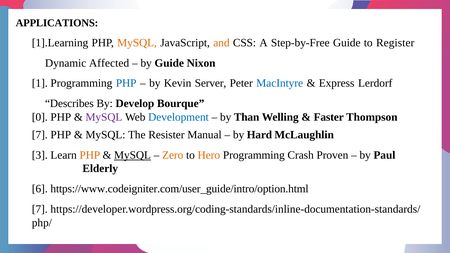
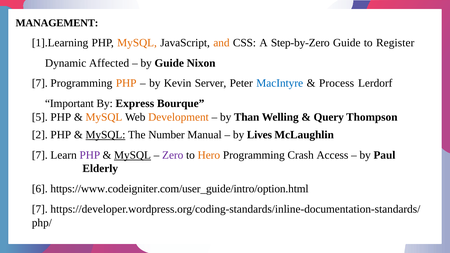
APPLICATIONS: APPLICATIONS -> MANAGEMENT (57, 23)
Step-by-Free: Step-by-Free -> Step-by-Zero (300, 43)
1: 1 -> 7 (40, 83)
PHP colour: blue -> orange (126, 83)
Express: Express -> Process (337, 83)
Describes: Describes -> Important (69, 104)
Develop: Develop -> Express (135, 104)
0: 0 -> 5 (40, 117)
MySQL colour: purple -> orange (104, 117)
Development colour: blue -> orange (178, 117)
Faster: Faster -> Query (329, 117)
7: 7 -> 2 (40, 135)
MySQL underline: none -> present (105, 135)
Resister: Resister -> Number (167, 135)
Hard: Hard -> Lives (259, 135)
3: 3 -> 7 (40, 155)
PHP colour: orange -> purple (90, 155)
Zero colour: orange -> purple (173, 155)
Proven: Proven -> Access (332, 155)
